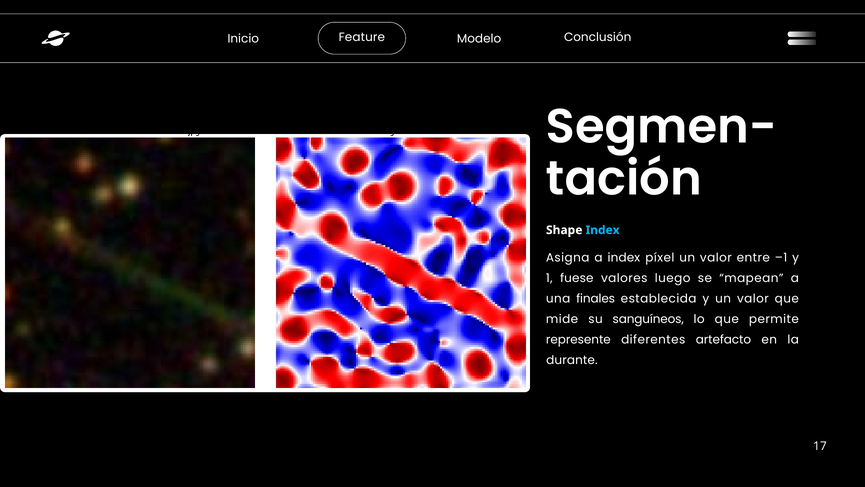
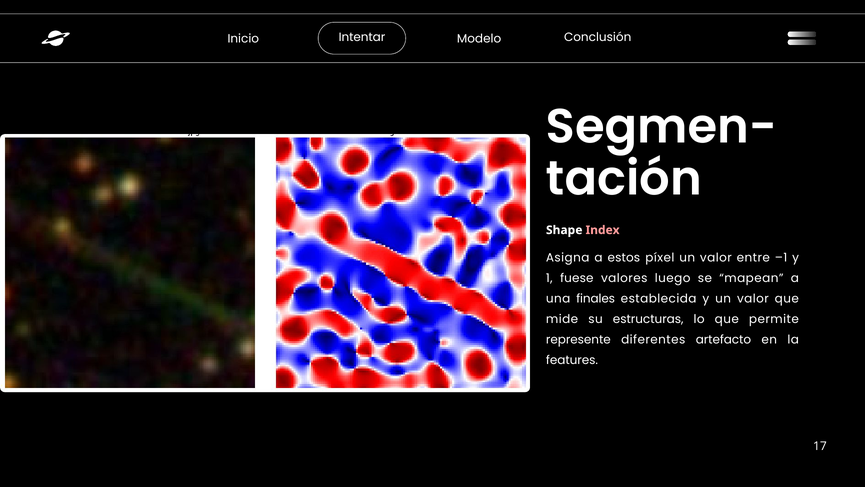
Feature: Feature -> Intentar (362, 37)
Index colour: light blue -> pink (603, 230)
a index: index -> estos (624, 258)
sanguíneos: sanguíneos -> estructuras (648, 319)
durante: durante -> features (572, 360)
